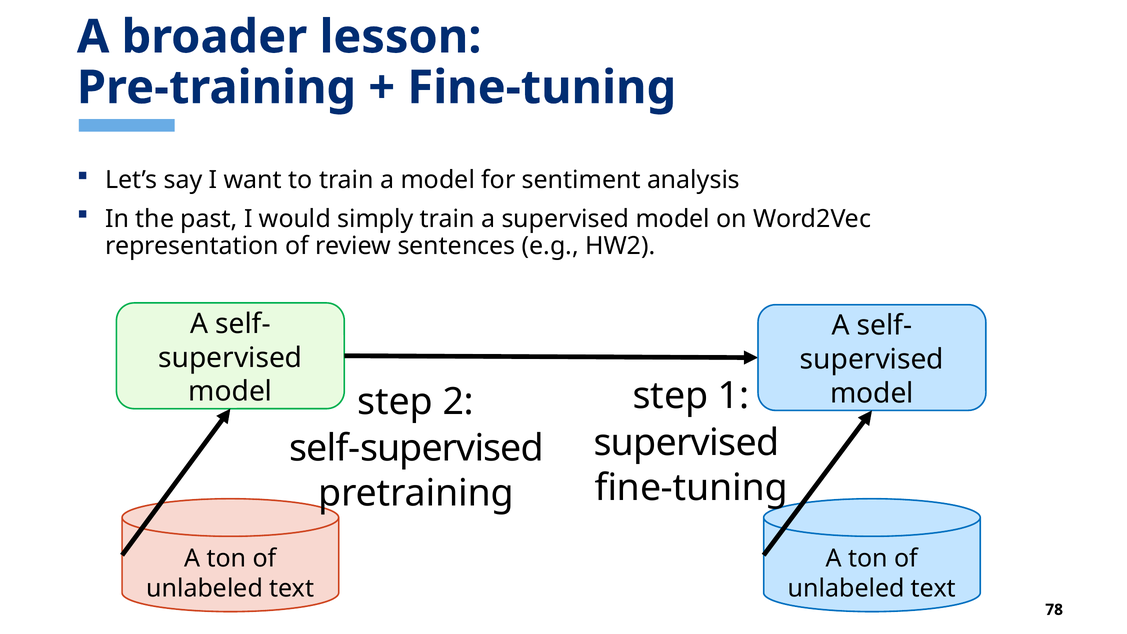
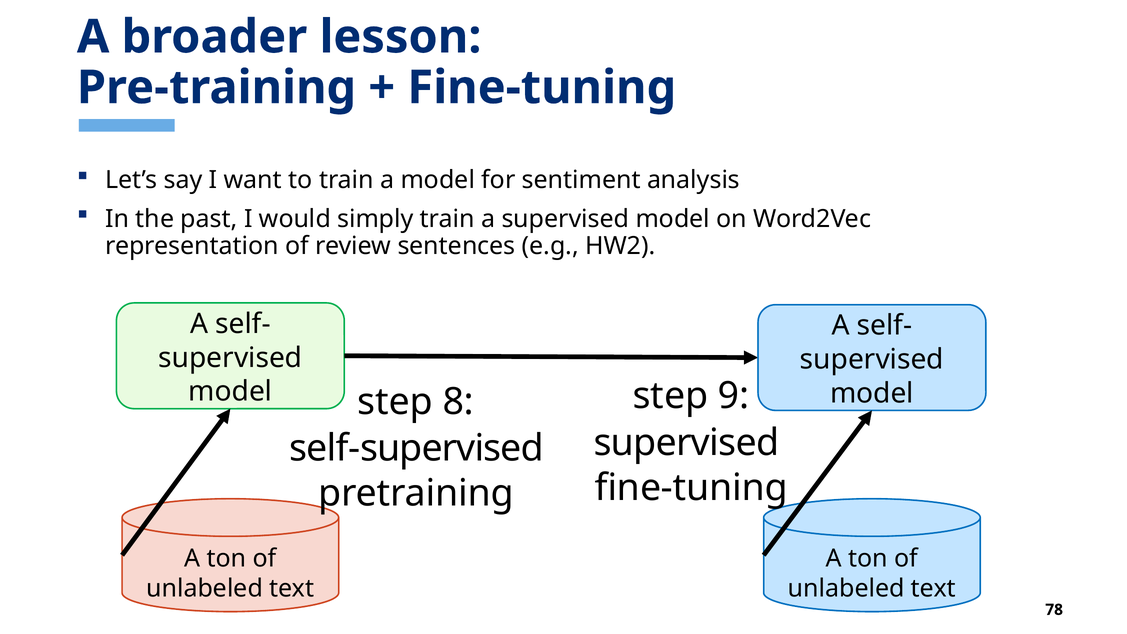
2: 2 -> 8 (458, 402)
1: 1 -> 9 (734, 396)
